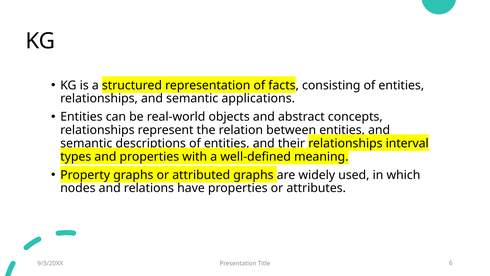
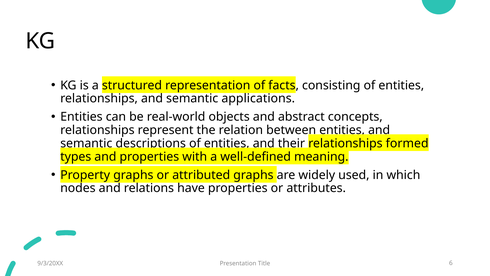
interval: interval -> formed (407, 143)
